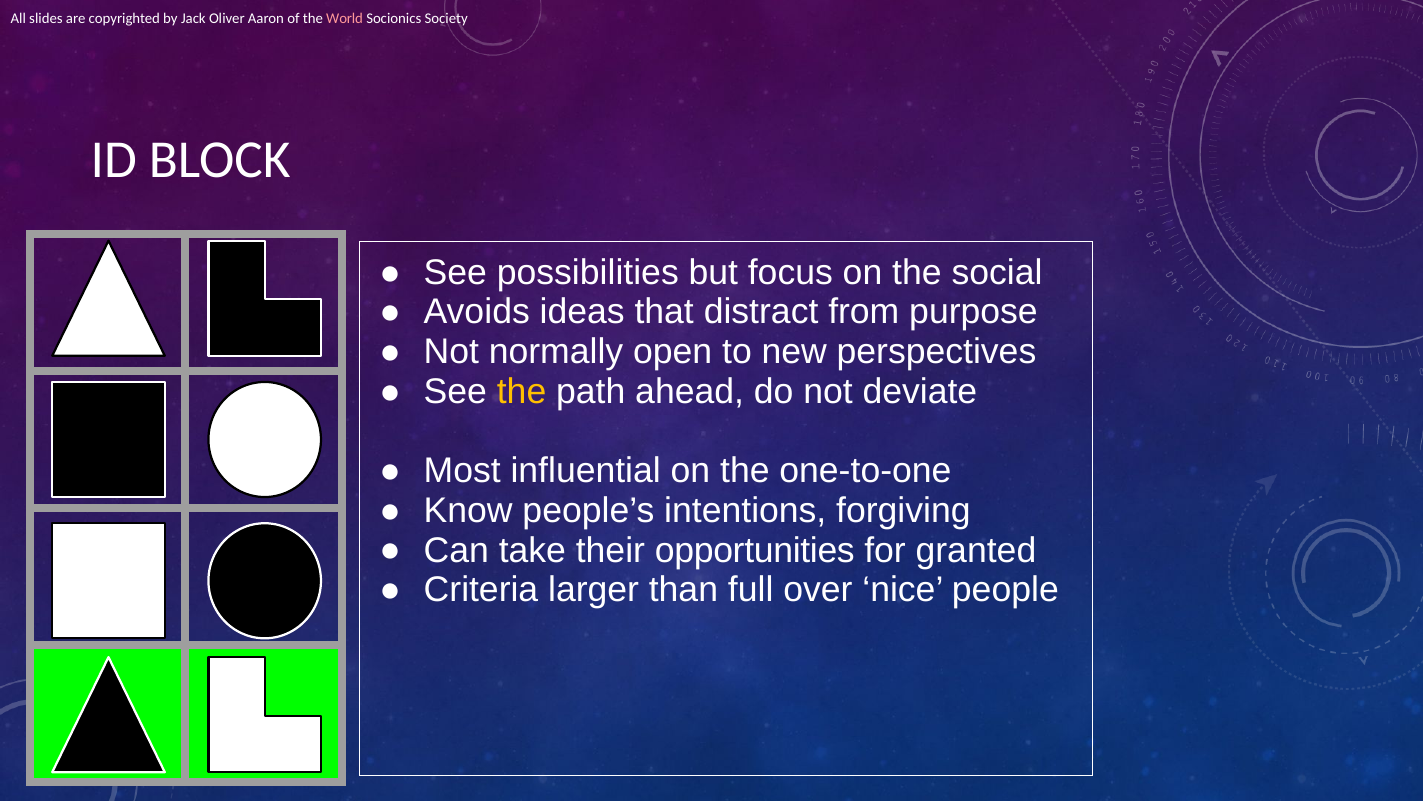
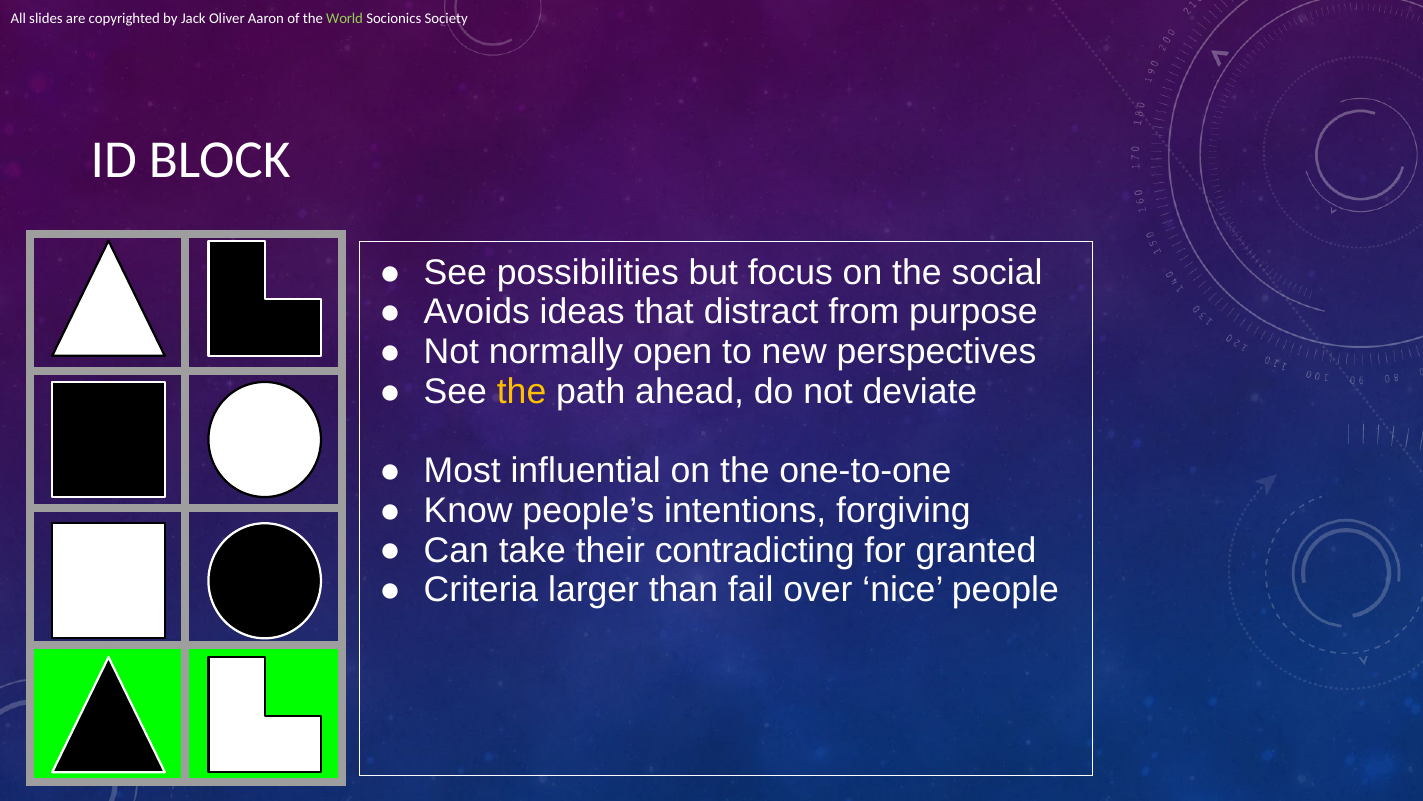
World colour: pink -> light green (345, 19)
opportunities: opportunities -> contradicting (755, 550)
full: full -> fail (751, 590)
